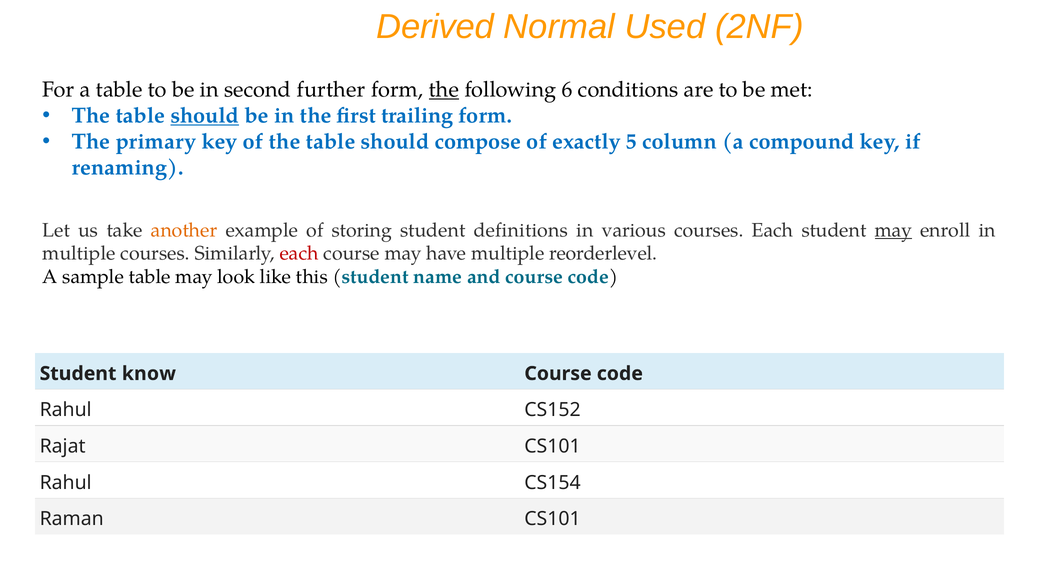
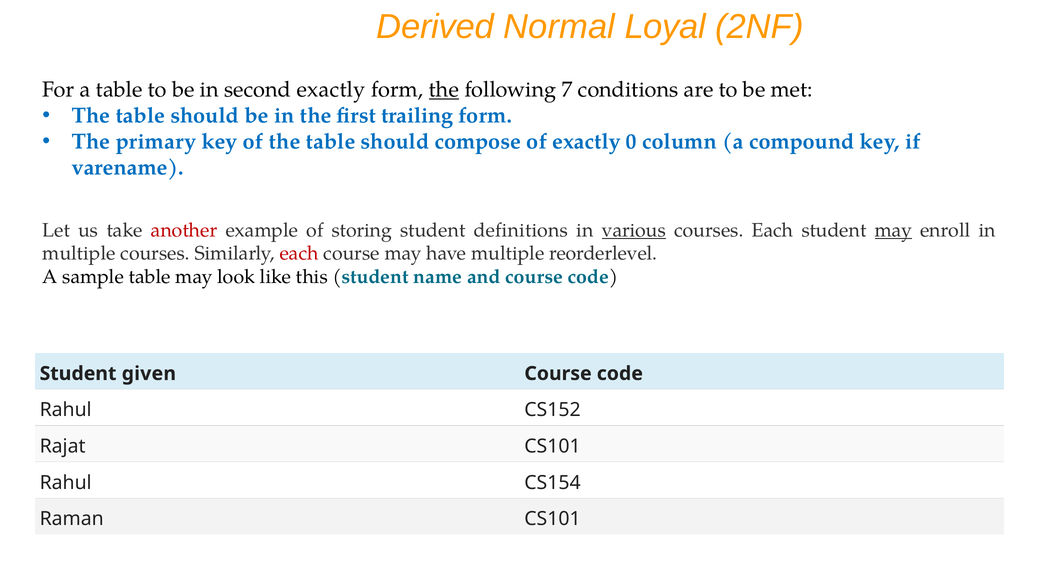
Used: Used -> Loyal (665, 27)
second further: further -> exactly (331, 90)
6: 6 -> 7 (567, 90)
should underline: present -> none (205, 116)
5: 5 -> 0 (631, 142)
renaming: renaming -> varename (128, 168)
another colour: orange -> red (184, 230)
various underline: none -> present (634, 230)
know: know -> given (149, 374)
